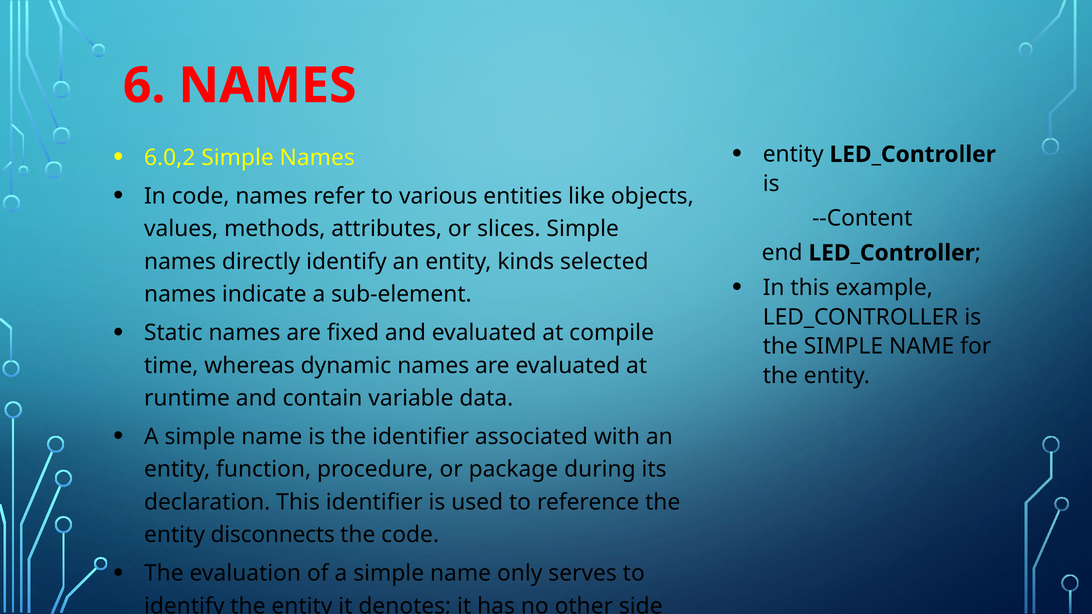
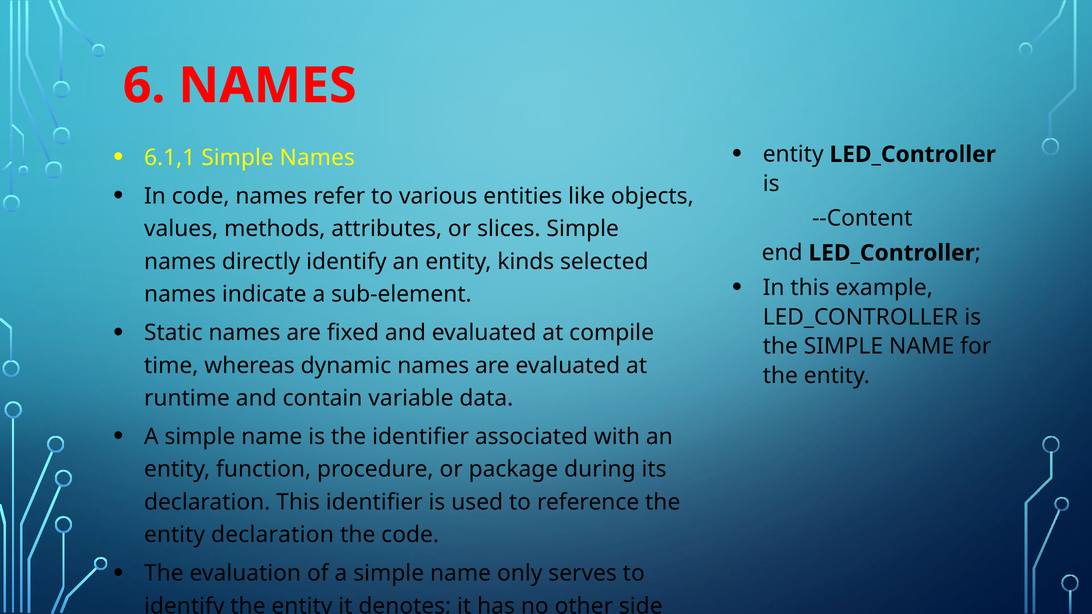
6.0,2: 6.0,2 -> 6.1,1 (170, 158)
entity disconnects: disconnects -> declaration (272, 535)
